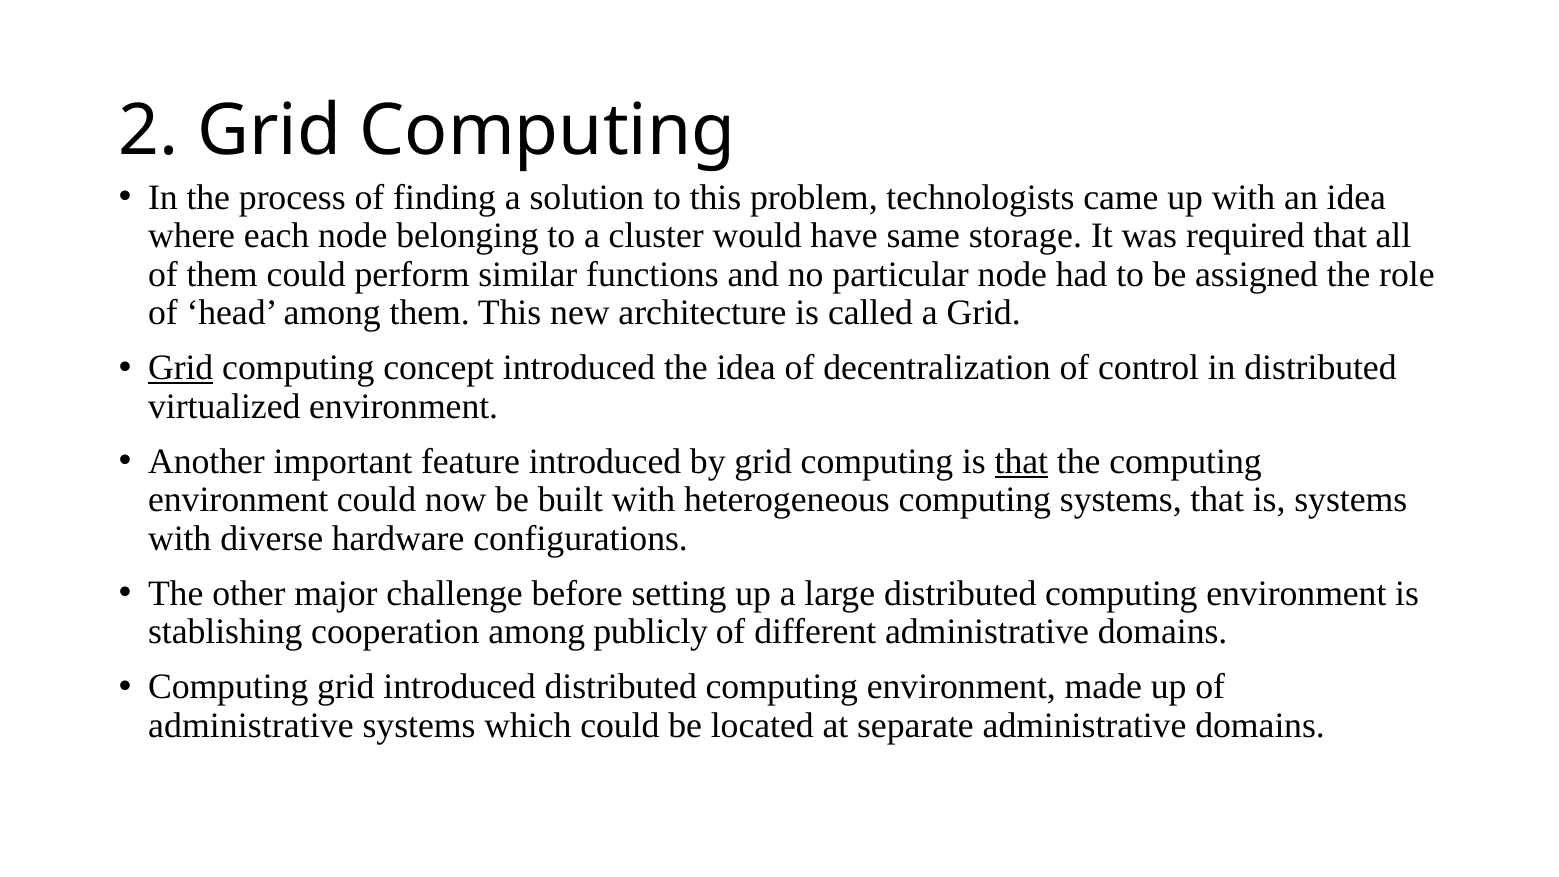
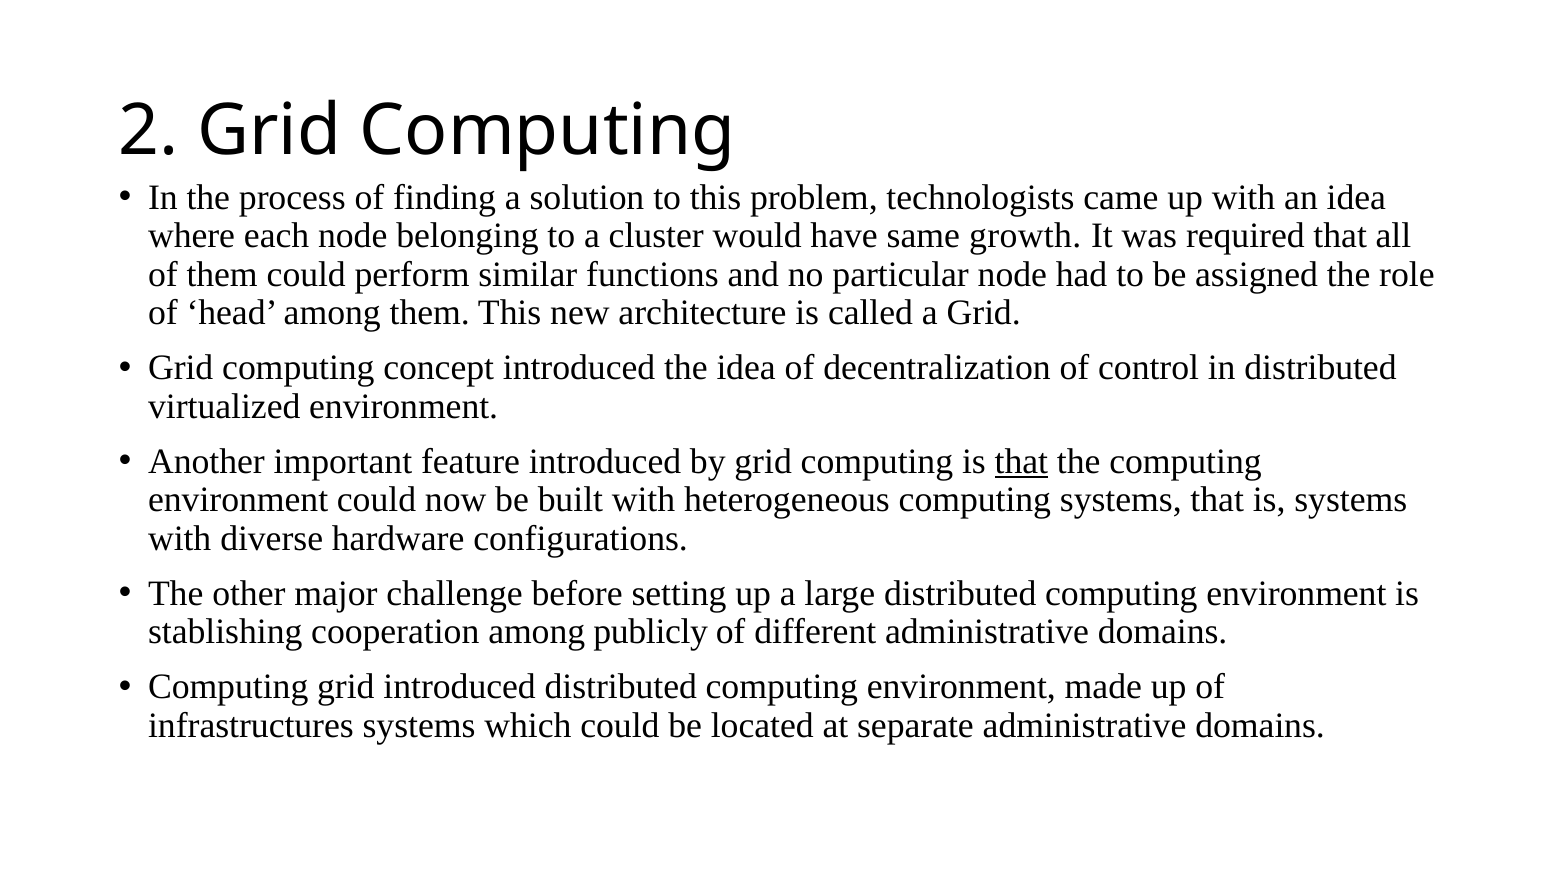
storage: storage -> growth (1025, 236)
Grid underline: present -> none (181, 368)
administrative: administrative -> infrastructures (251, 725)
